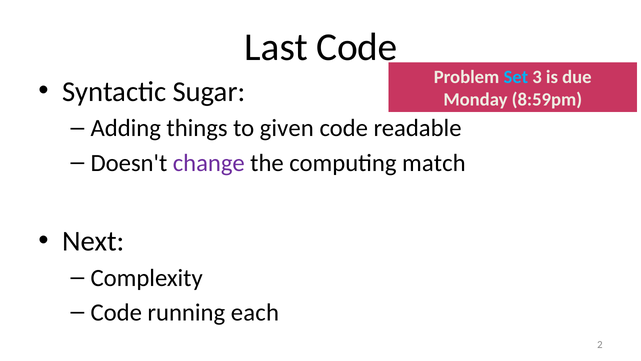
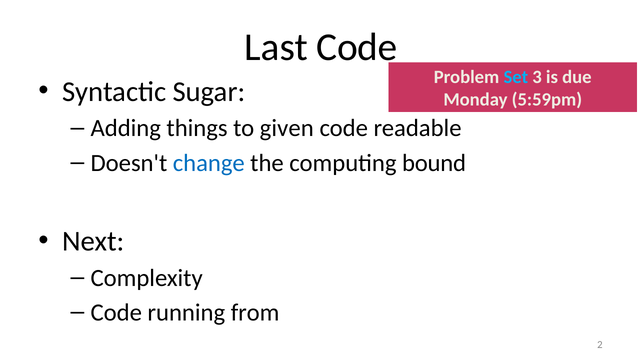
8:59pm: 8:59pm -> 5:59pm (547, 100)
change colour: purple -> blue (209, 163)
match: match -> bound (434, 163)
each: each -> from (255, 312)
